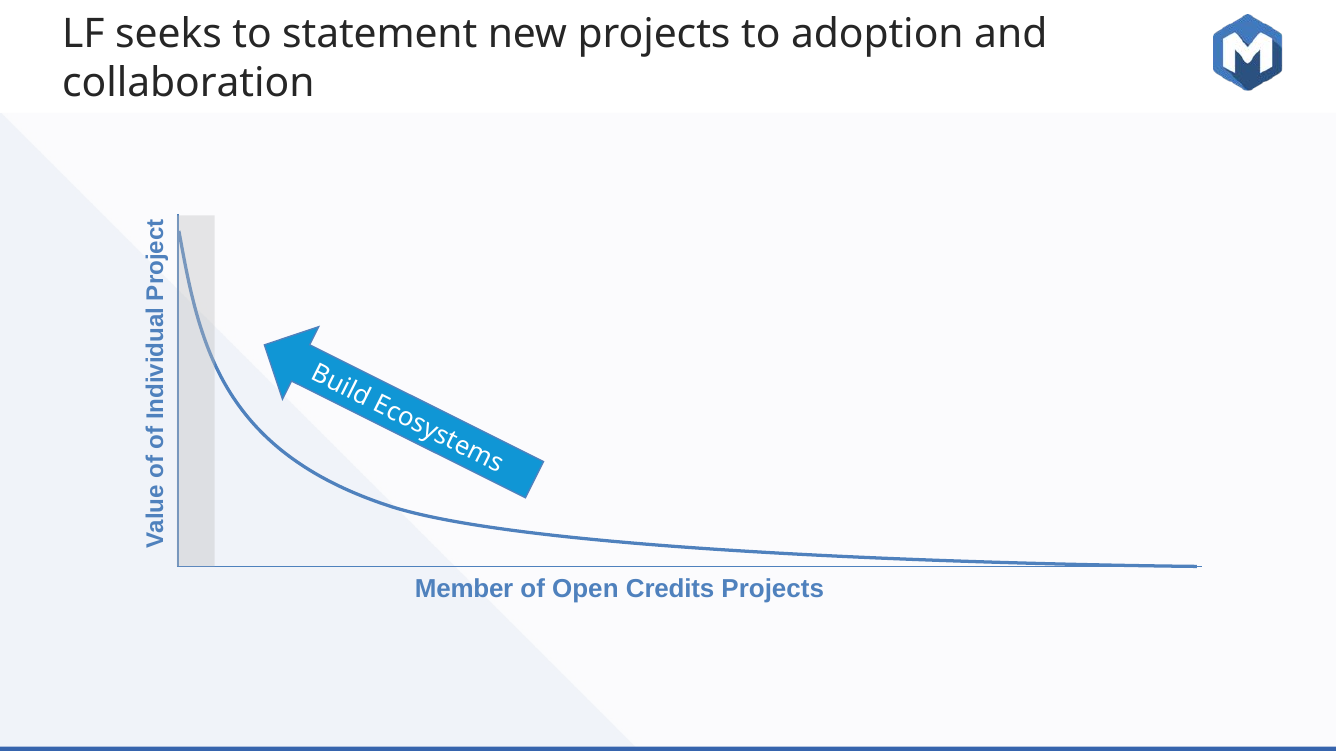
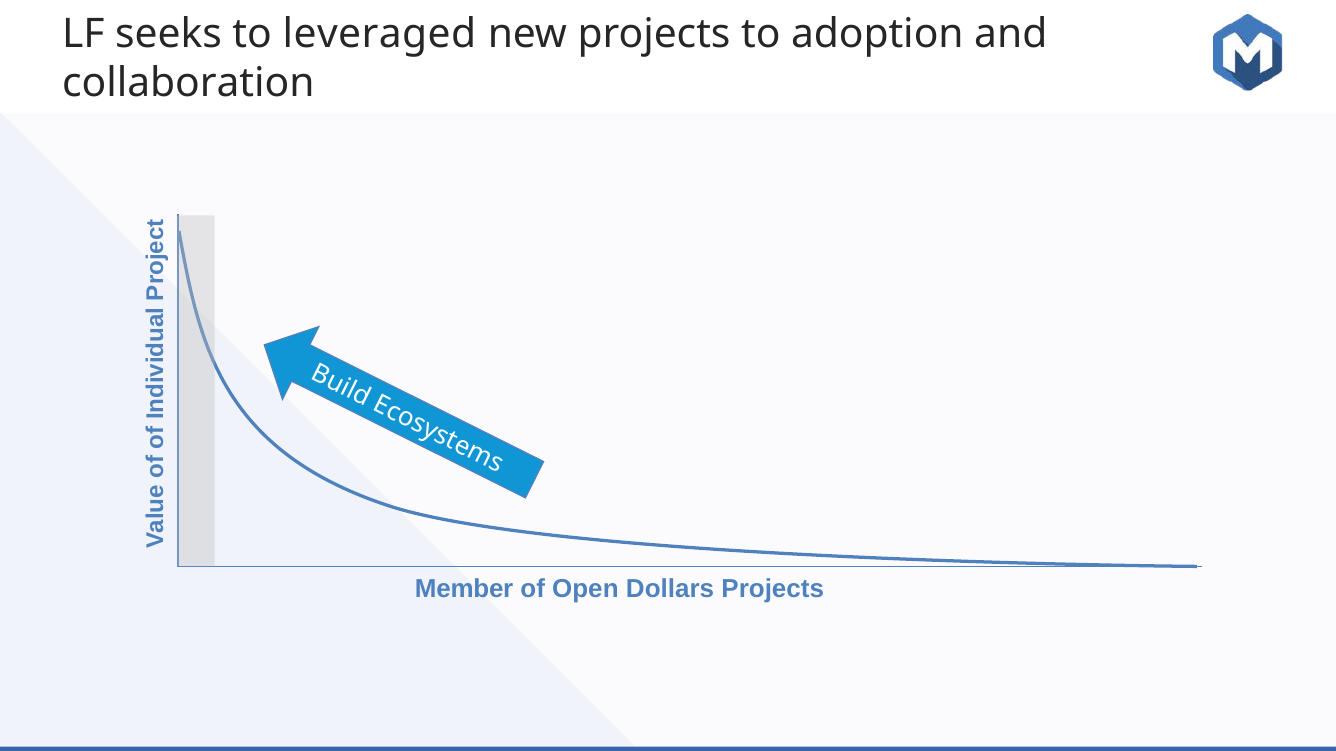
statement: statement -> leveraged (380, 34)
Credits: Credits -> Dollars (670, 589)
